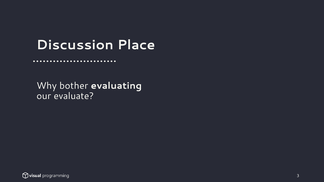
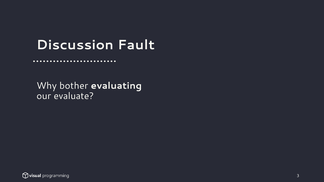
Place: Place -> Fault (136, 45)
